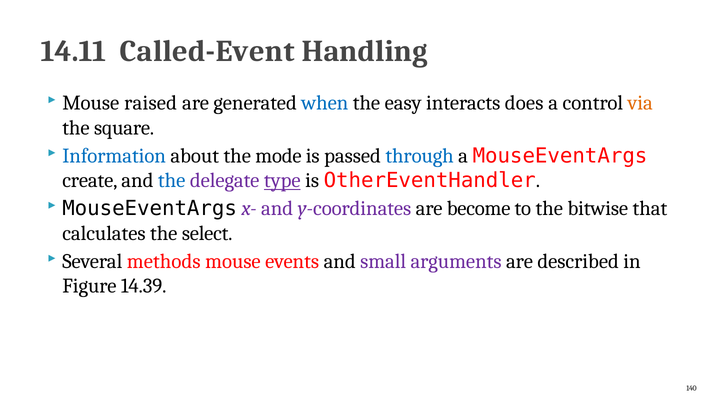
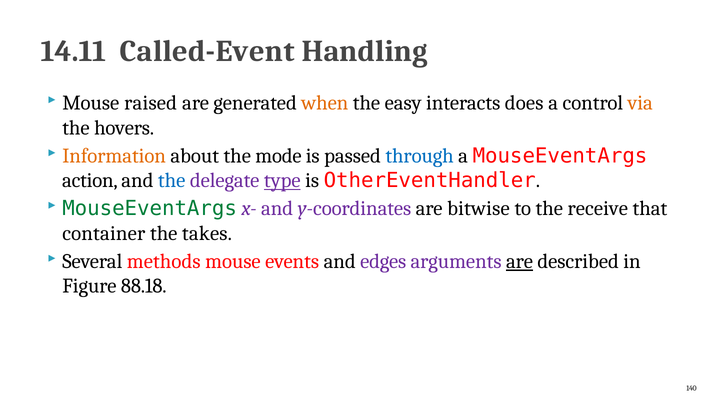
when colour: blue -> orange (325, 103)
square: square -> hovers (124, 128)
Information colour: blue -> orange (114, 156)
create: create -> action (90, 181)
MouseEventArgs colour: black -> green (150, 209)
become: become -> bitwise (478, 209)
bitwise: bitwise -> receive (598, 209)
calculates: calculates -> container (104, 234)
select: select -> takes (207, 234)
small: small -> edges (383, 262)
are underline: none -> present (520, 262)
14.39: 14.39 -> 88.18 (144, 287)
